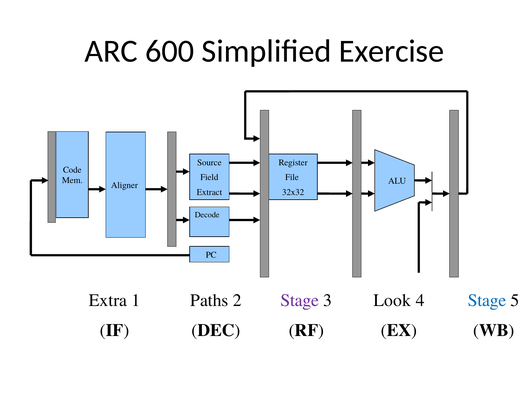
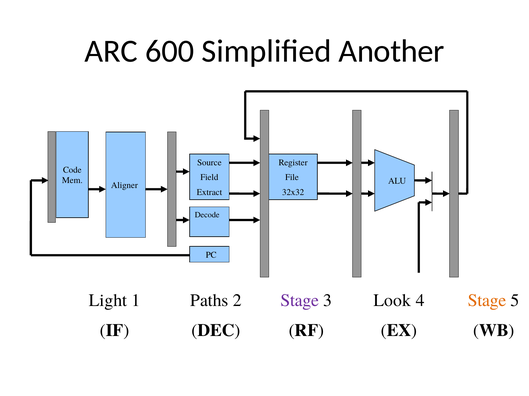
Exercise: Exercise -> Another (392, 51)
Extra: Extra -> Light (108, 301)
Stage colour: blue -> orange (487, 301)
